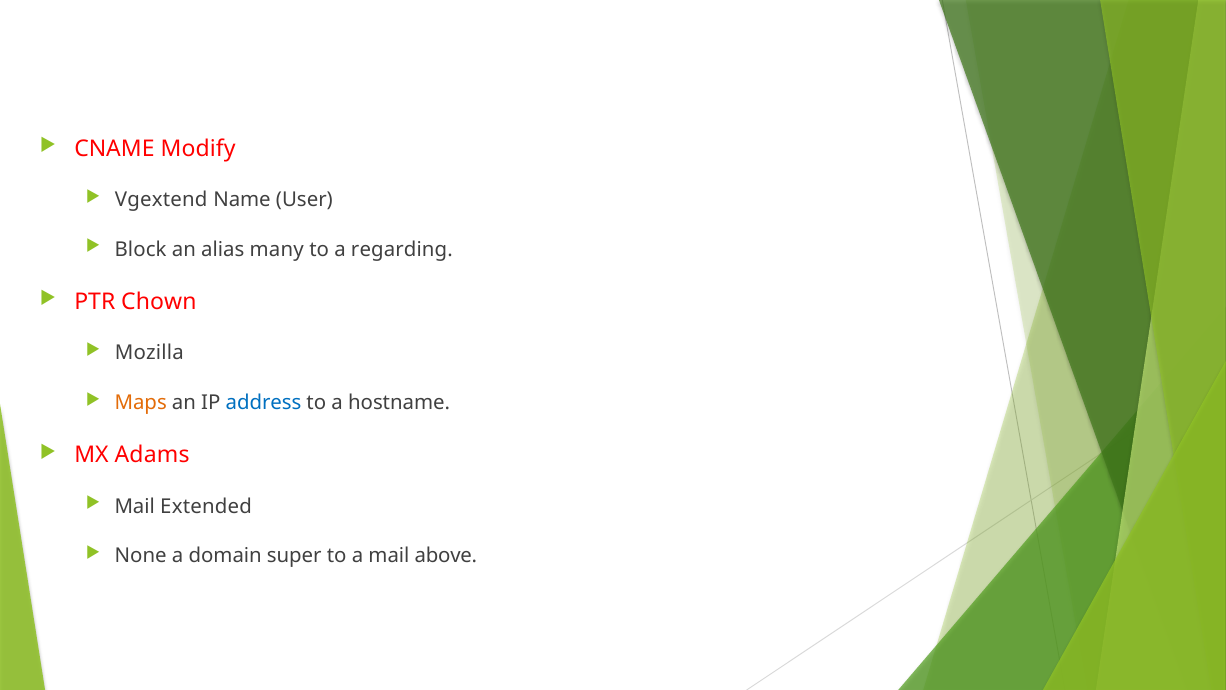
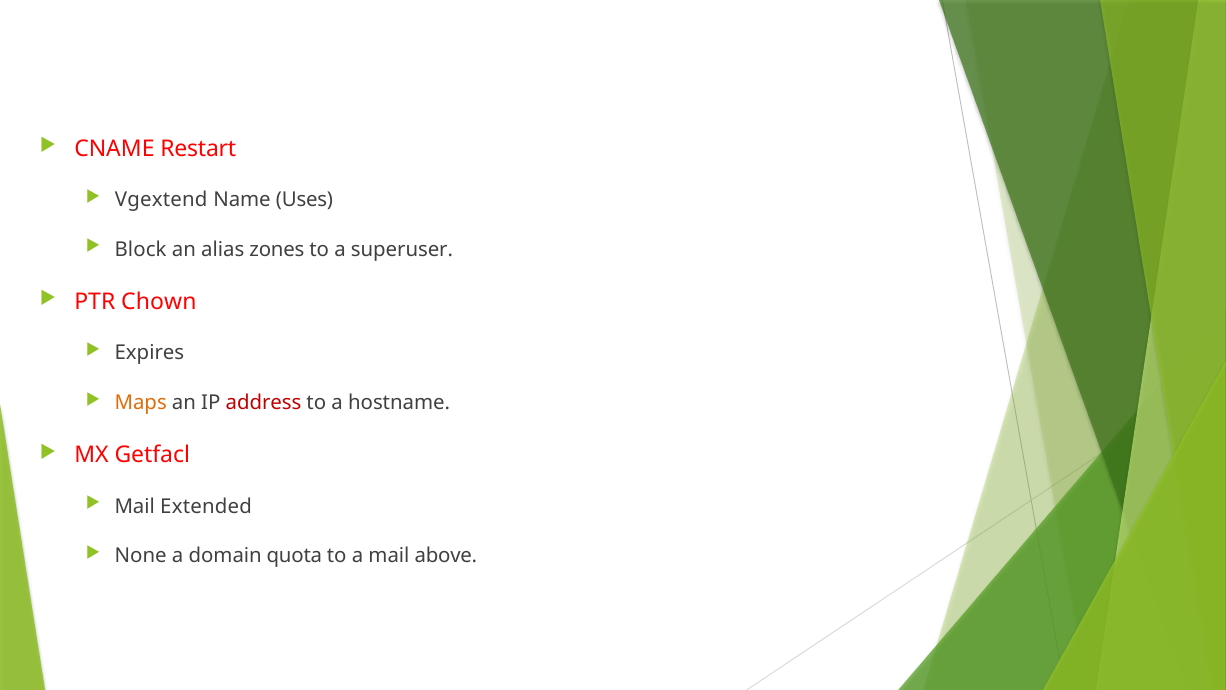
Modify: Modify -> Restart (198, 149)
User: User -> Uses (304, 200)
many: many -> zones (277, 249)
regarding: regarding -> superuser (402, 249)
Mozilla: Mozilla -> Expires (149, 353)
address colour: blue -> red (263, 402)
Adams: Adams -> Getfacl (152, 455)
super: super -> quota (294, 556)
